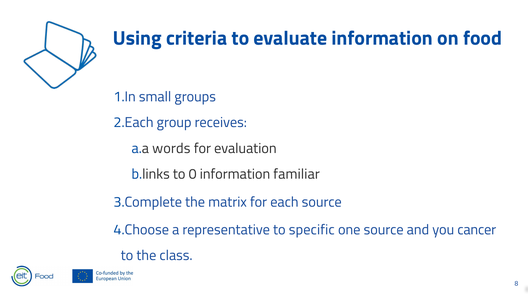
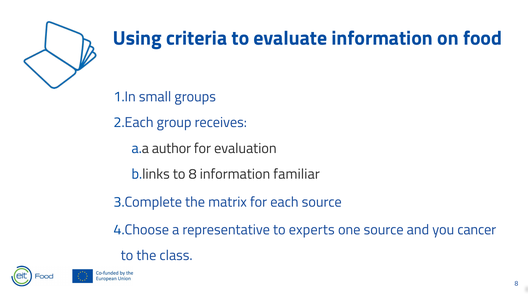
words: words -> author (171, 148)
to 0: 0 -> 8 (193, 174)
specific: specific -> experts (312, 230)
